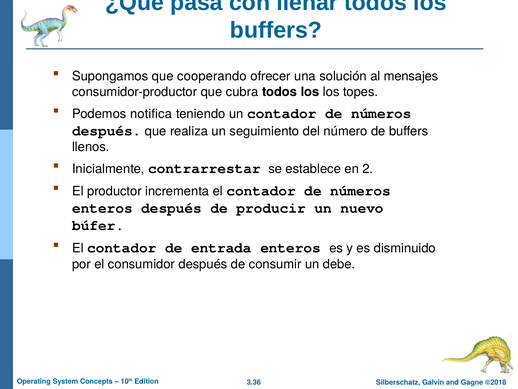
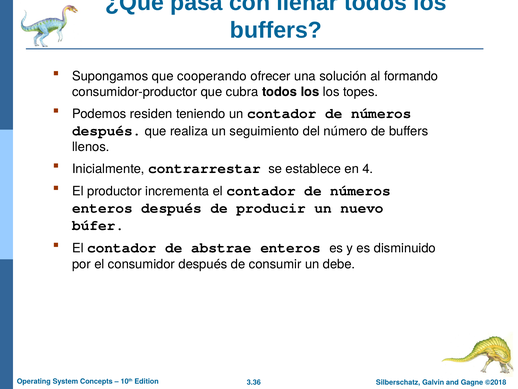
mensajes: mensajes -> formando (411, 76)
notifica: notifica -> residen (151, 114)
2: 2 -> 4 (368, 169)
entrada: entrada -> abstrae (221, 247)
